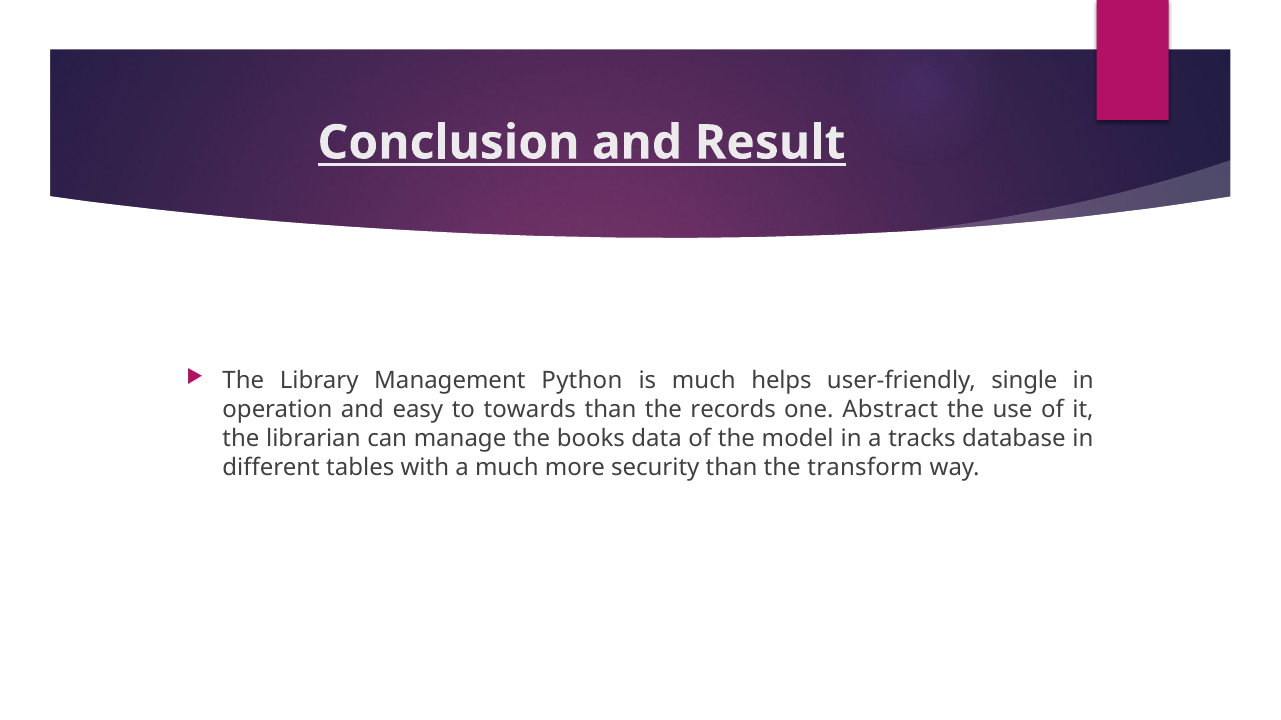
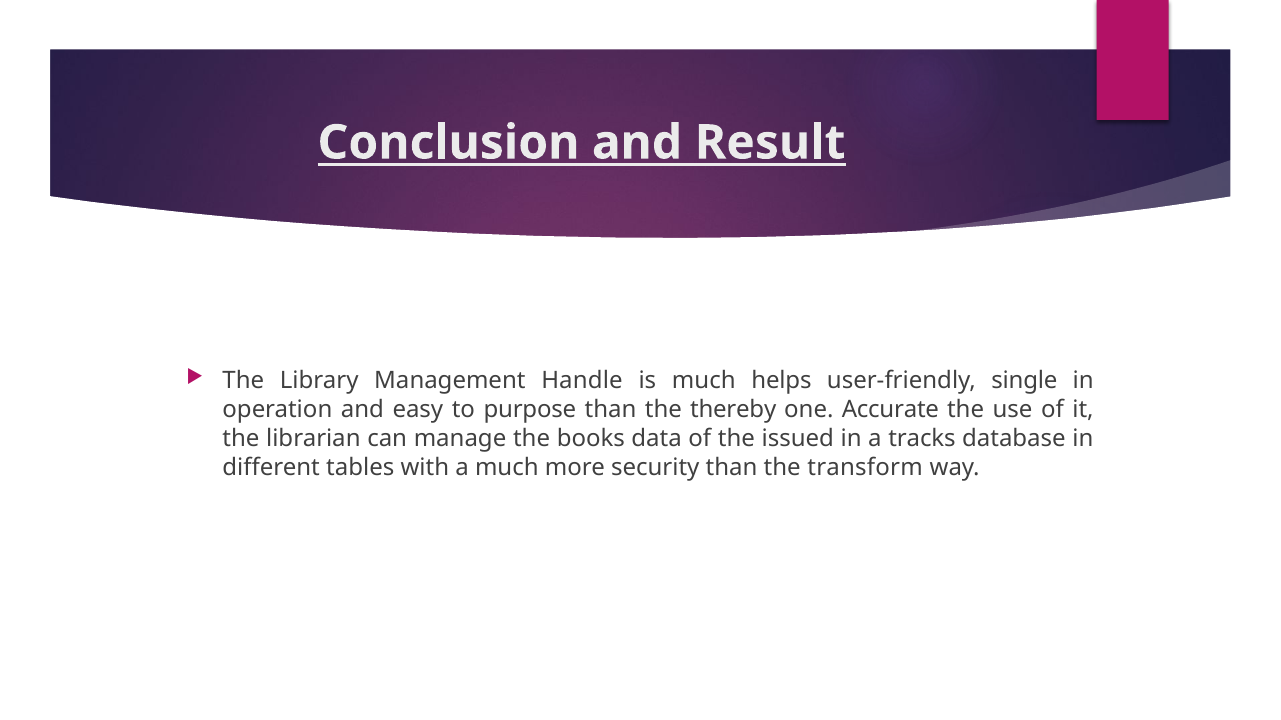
Python: Python -> Handle (582, 381)
towards: towards -> purpose (530, 410)
records: records -> thereby (733, 410)
Abstract: Abstract -> Accurate (890, 410)
model: model -> issued (798, 439)
